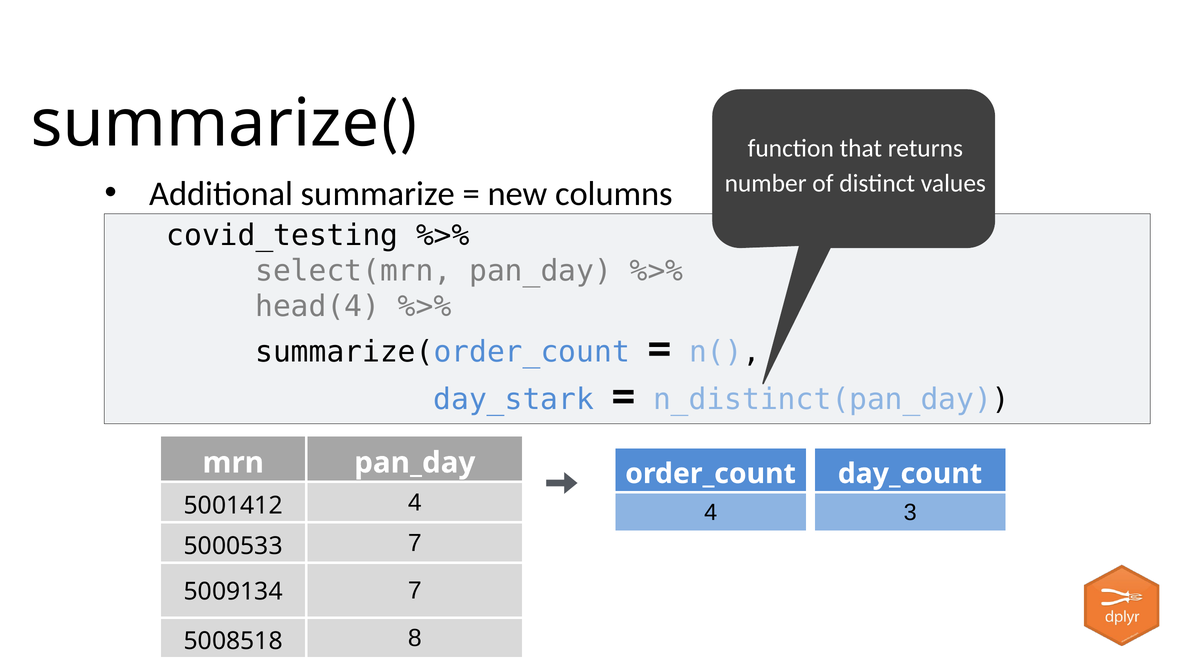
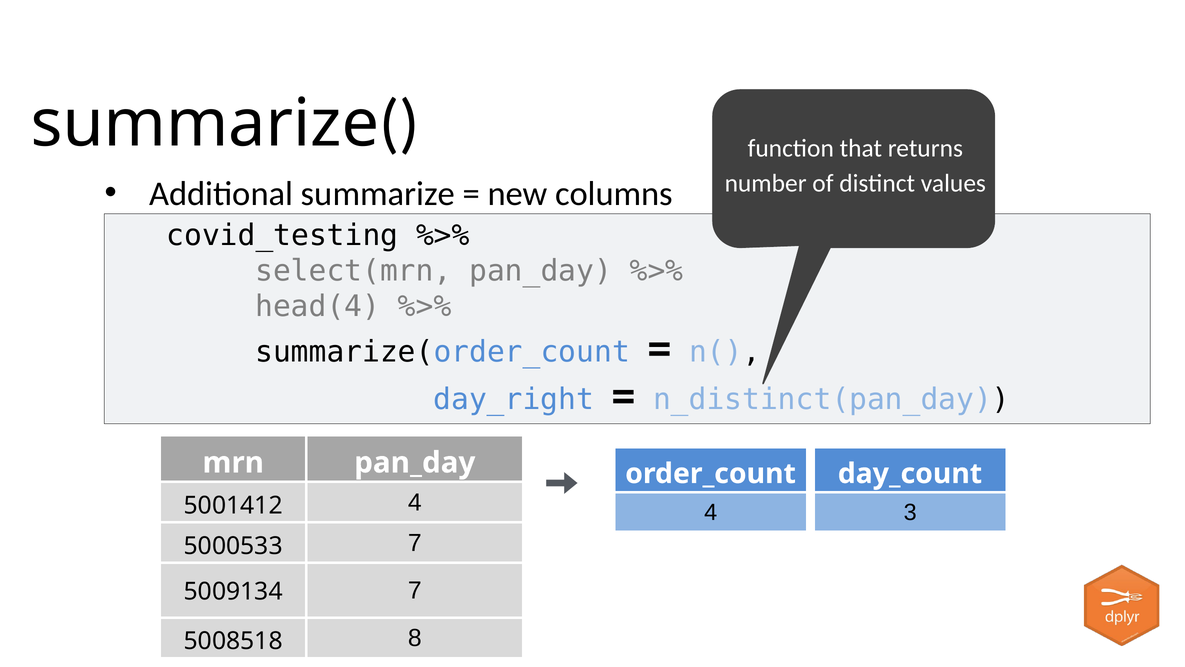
day_stark: day_stark -> day_right (514, 399)
